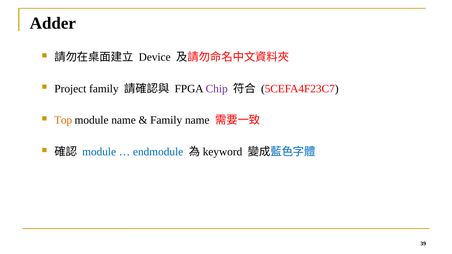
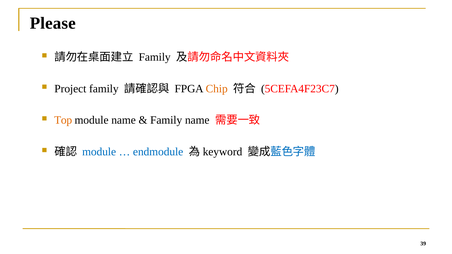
Adder: Adder -> Please (53, 23)
Device: Device -> Family (155, 57)
Chip colour: purple -> orange (217, 89)
